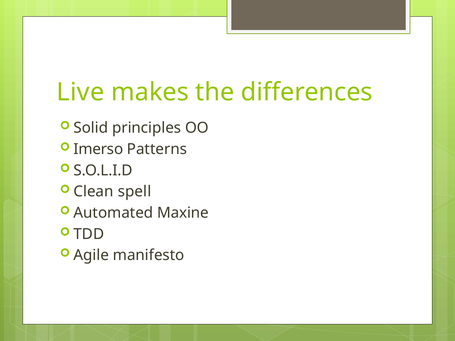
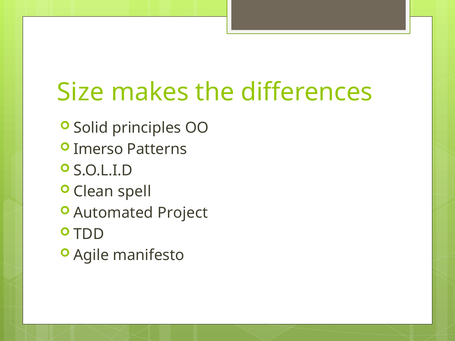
Live: Live -> Size (80, 92)
Maxine: Maxine -> Project (183, 213)
